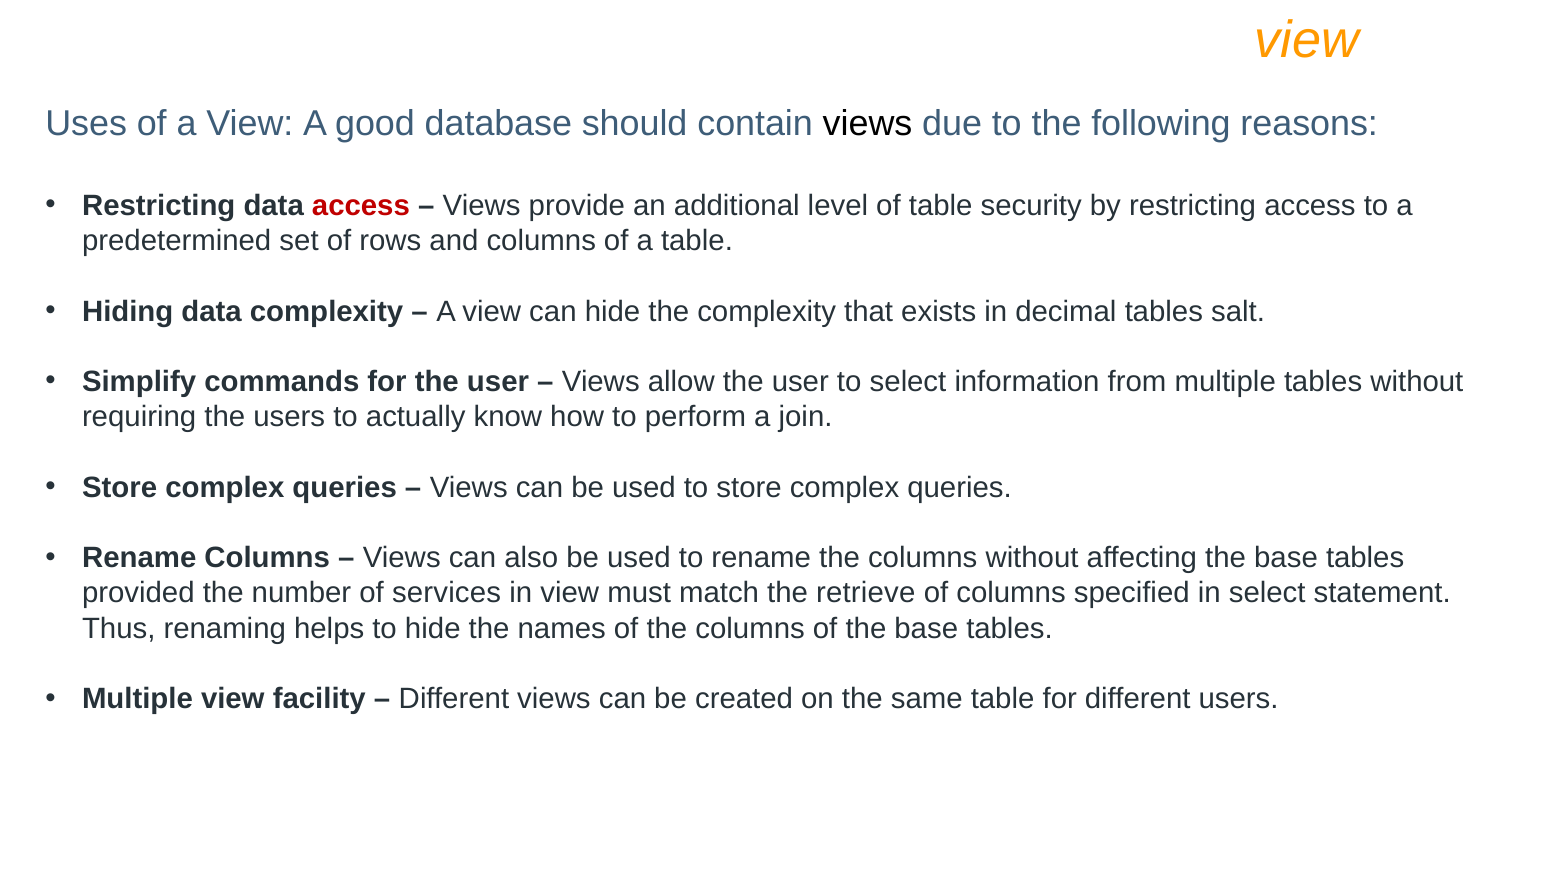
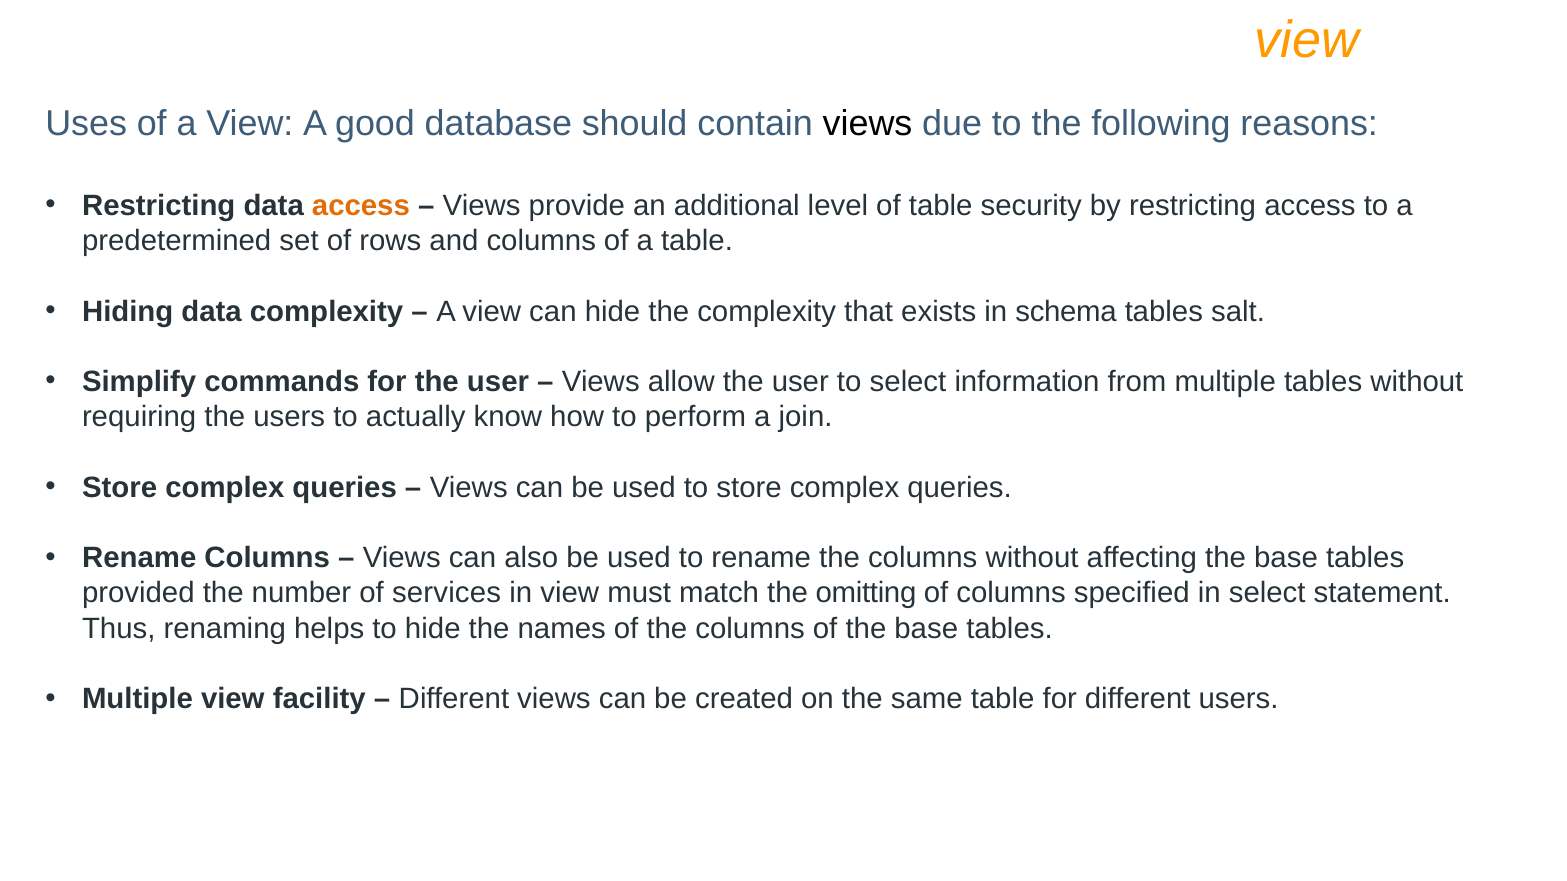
access colour: red -> orange (361, 206)
decimal: decimal -> schema (1066, 312)
retrieve: retrieve -> omitting (866, 594)
